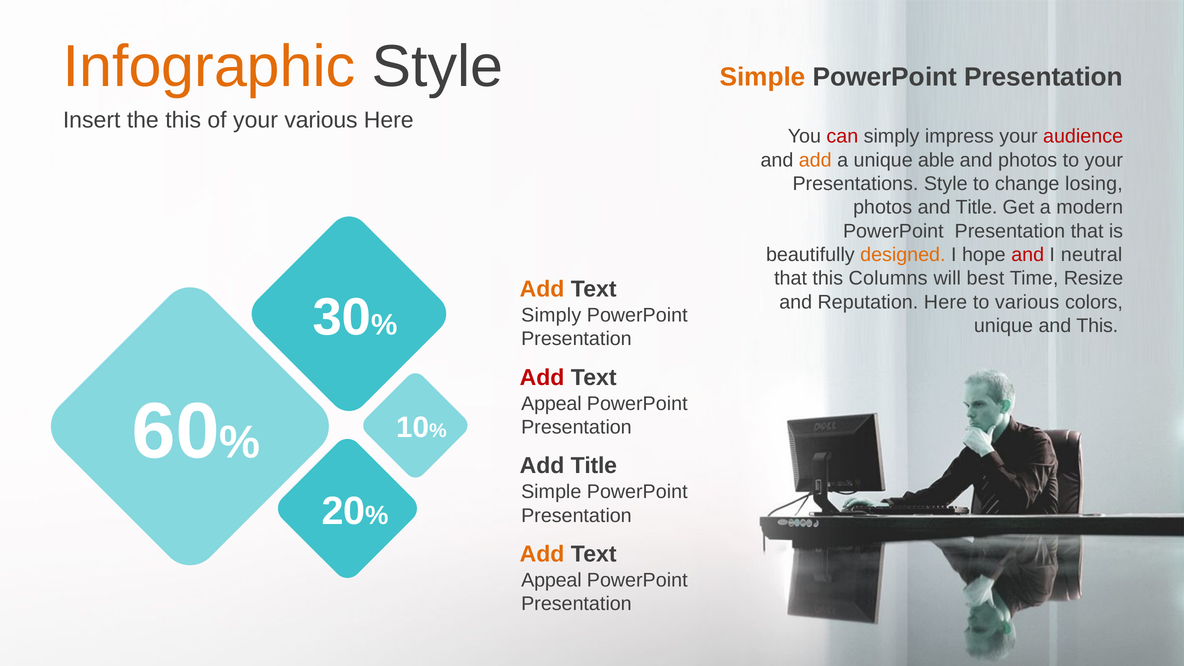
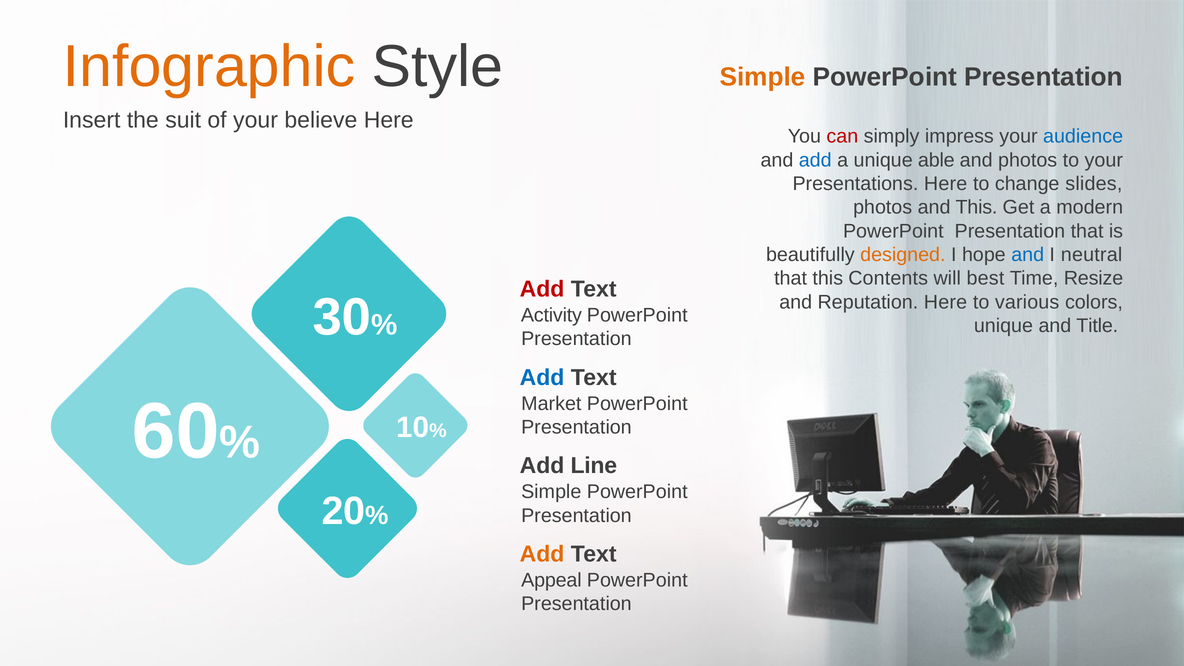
the this: this -> suit (183, 120)
your various: various -> believe (321, 120)
audience colour: red -> blue (1083, 136)
add colour: orange -> blue (815, 160)
Presentations Style: Style -> Here (946, 184)
losing: losing -> slides (1094, 184)
and Title: Title -> This (976, 207)
and colour: red -> blue (1028, 255)
Columns: Columns -> Contents (888, 278)
Add colour: orange -> red (542, 289)
Simply: Simply -> Activity (551, 315)
and This: This -> Title (1097, 326)
Add colour: red -> blue (542, 378)
Appeal: Appeal -> Market (551, 404)
Add Title: Title -> Line (594, 466)
